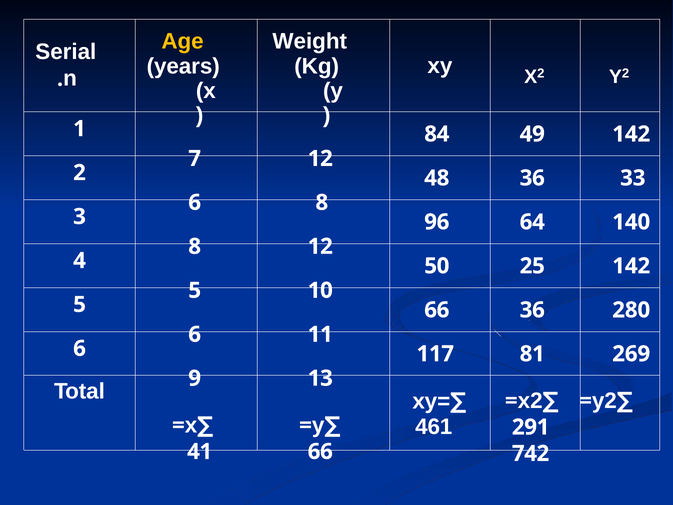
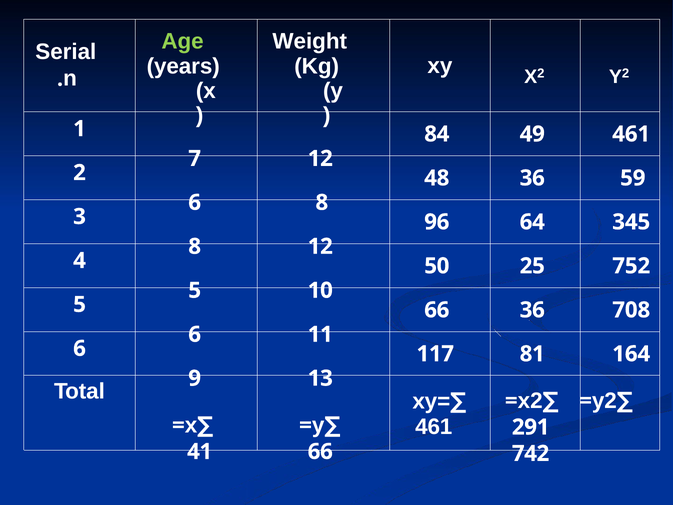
Age colour: yellow -> light green (183, 41)
49 142: 142 -> 461 (631, 134)
33: 33 -> 59 (633, 178)
140: 140 -> 345 (631, 222)
25 142: 142 -> 752 (631, 266)
280: 280 -> 708 (631, 310)
269: 269 -> 164 (631, 354)
